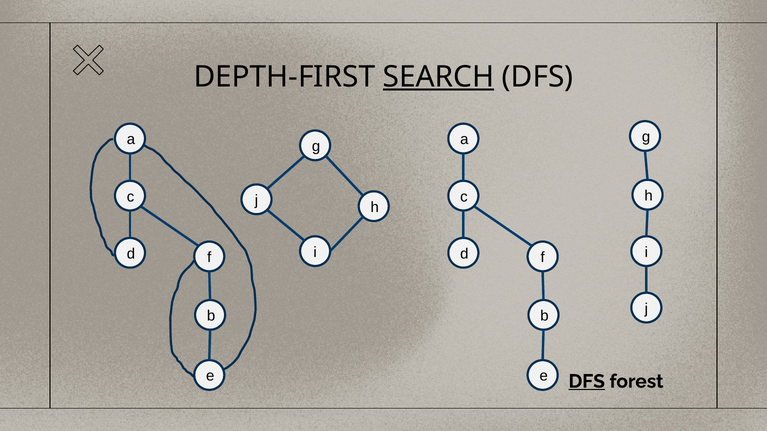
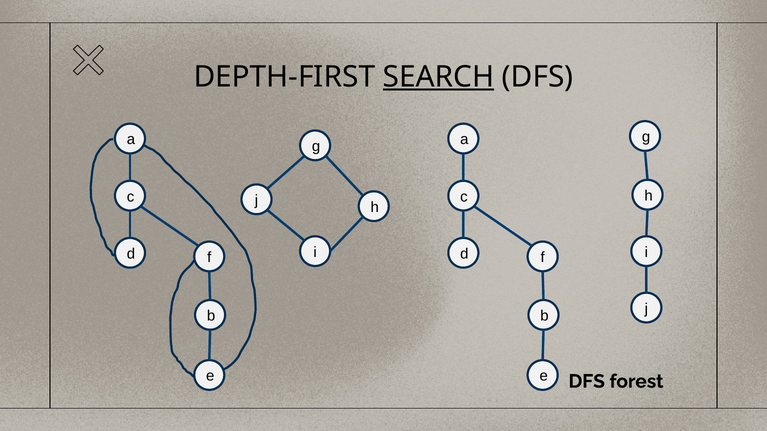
DFS underline: present -> none (587, 382)
